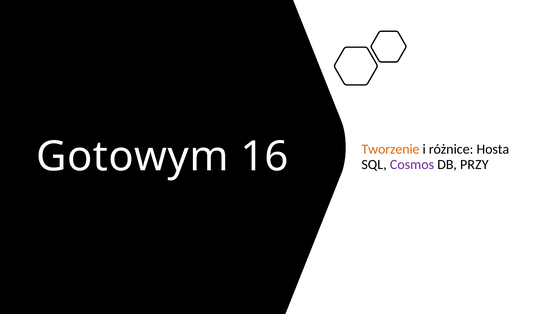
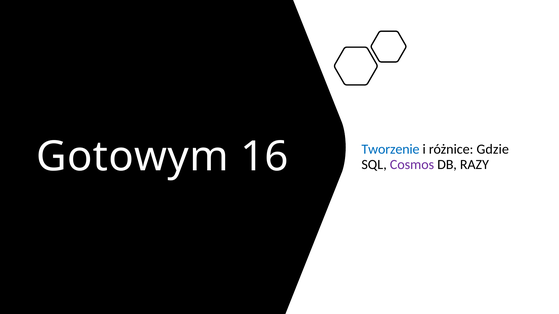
Tworzenie colour: orange -> blue (390, 150)
Hosta: Hosta -> Gdzie (493, 150)
PRZY: PRZY -> RAZY (474, 165)
